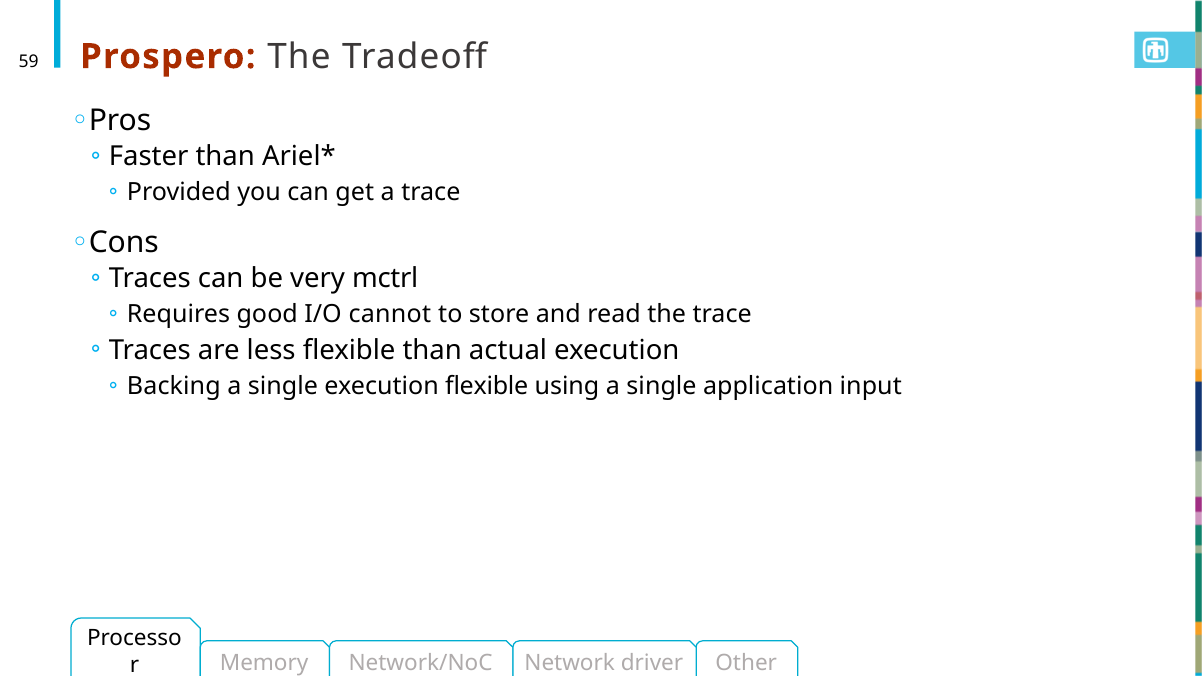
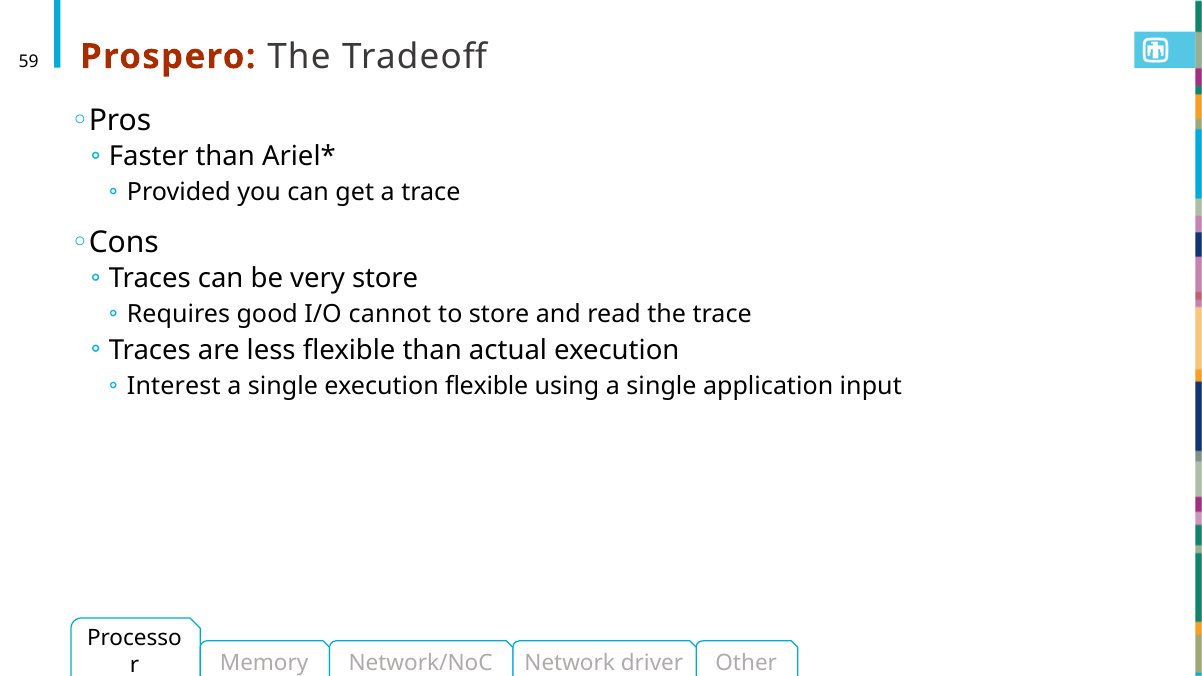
very mctrl: mctrl -> store (385, 278)
Backing: Backing -> Interest (174, 386)
